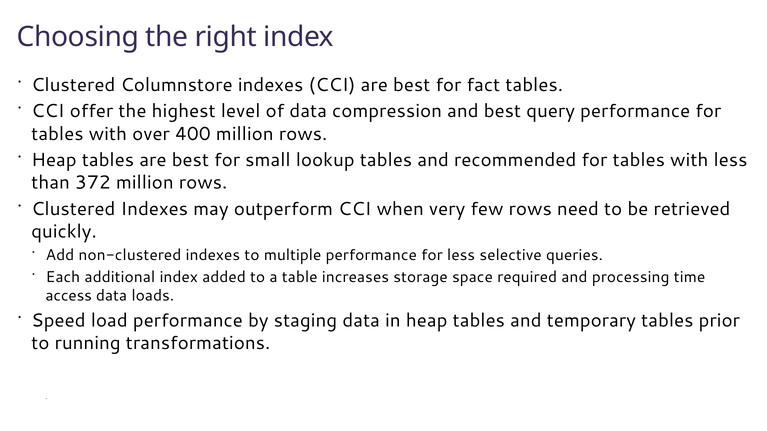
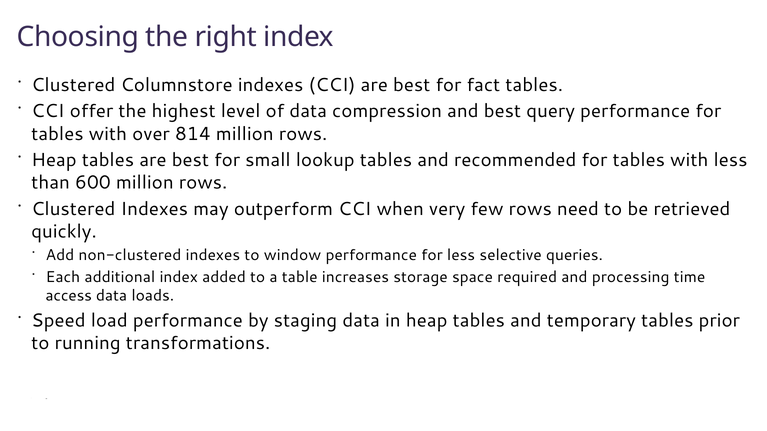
400: 400 -> 814 (193, 134)
372: 372 -> 600 (93, 183)
multiple: multiple -> window (292, 255)
